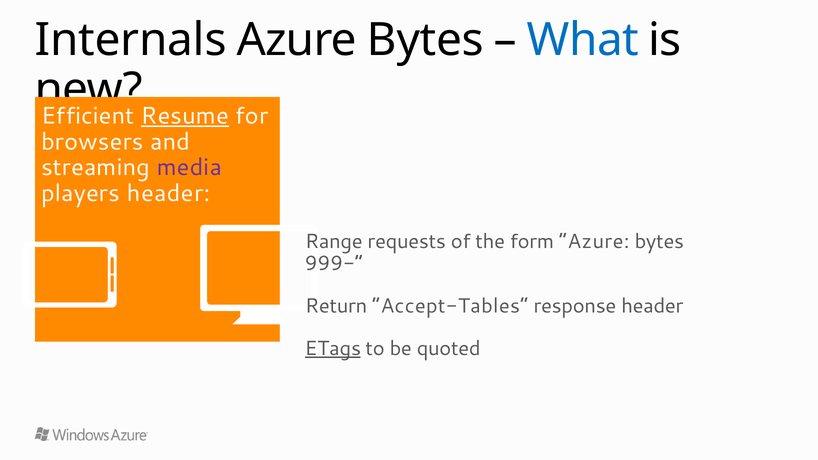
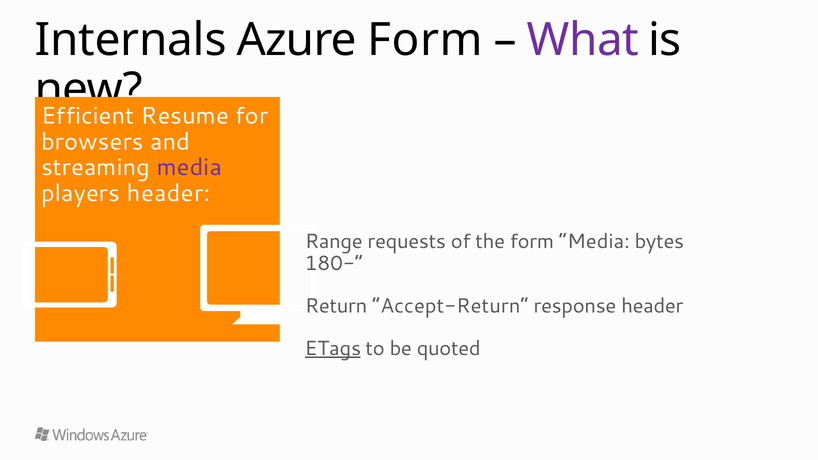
Bytes: Bytes -> Form (425, 40)
What colour: blue -> purple (583, 40)
Resume underline: present -> none (185, 116)
form Azure: Azure -> Media (594, 241)
999-: 999- -> 180- (334, 263)
Accept-Tables: Accept-Tables -> Accept-Return (450, 306)
